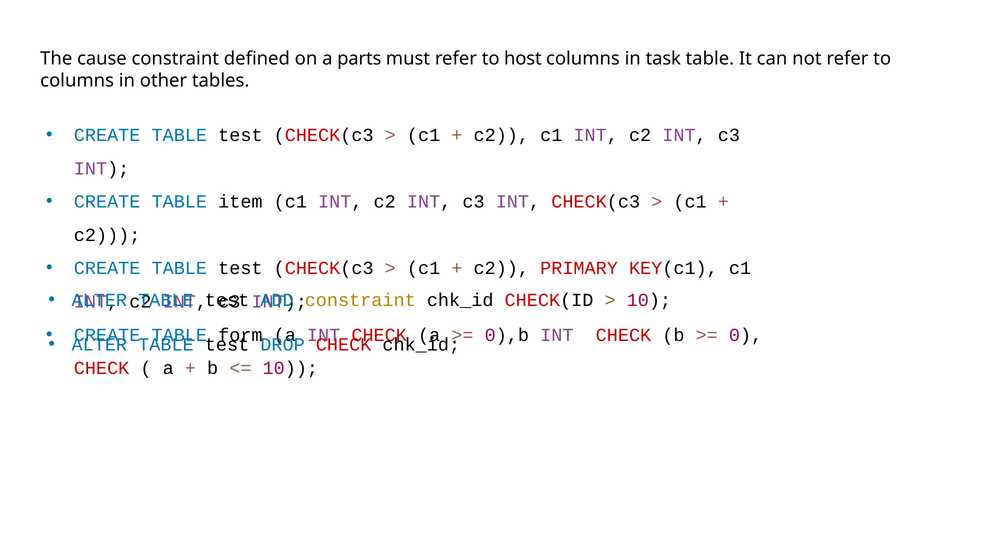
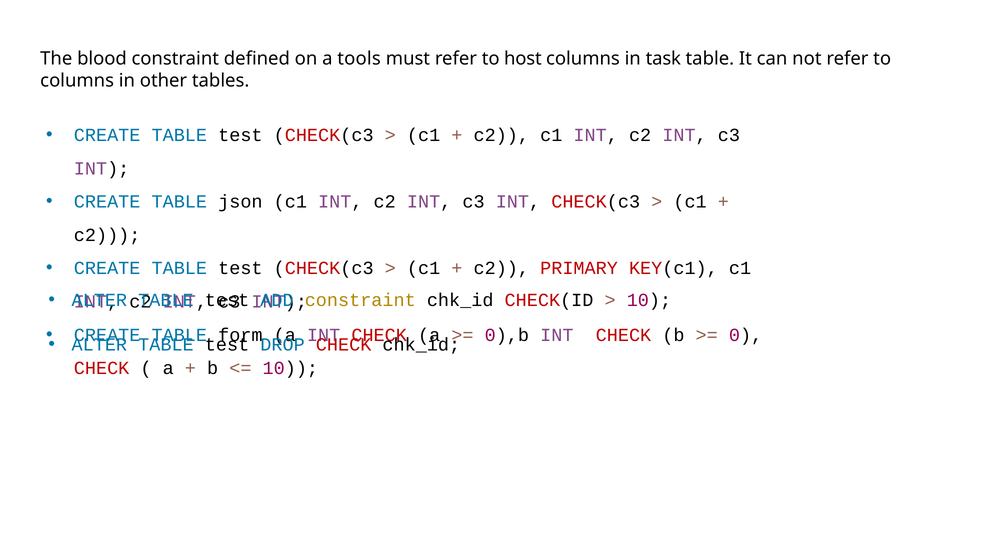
cause: cause -> blood (102, 59)
parts: parts -> tools (359, 59)
item: item -> json (240, 202)
